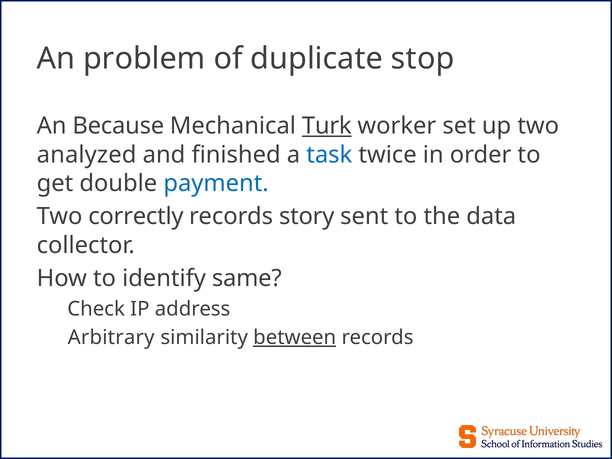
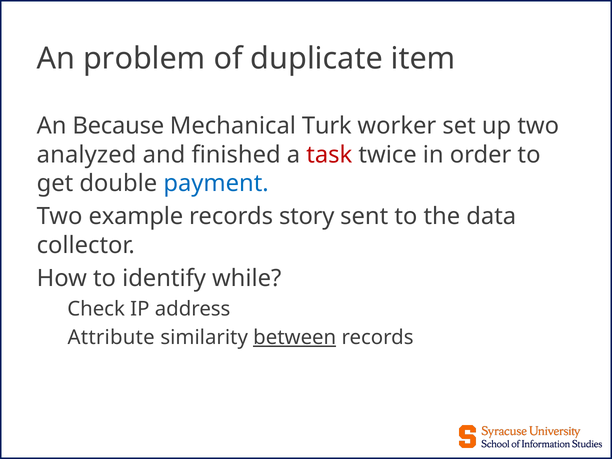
stop: stop -> item (423, 59)
Turk underline: present -> none (327, 126)
task colour: blue -> red (329, 155)
correctly: correctly -> example (136, 217)
same: same -> while (247, 279)
Arbitrary: Arbitrary -> Attribute (111, 337)
